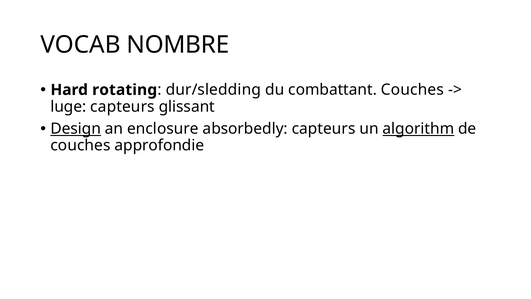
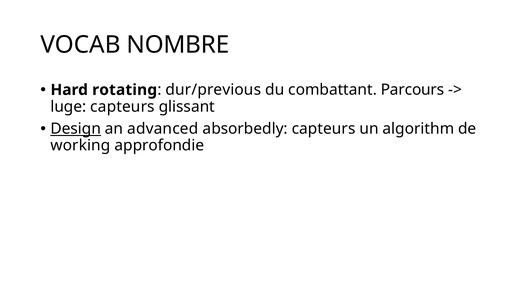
dur/sledding: dur/sledding -> dur/previous (213, 90)
combattant Couches: Couches -> Parcours (413, 90)
enclosure: enclosure -> advanced (163, 129)
algorithm underline: present -> none (418, 129)
couches: couches -> working (80, 145)
